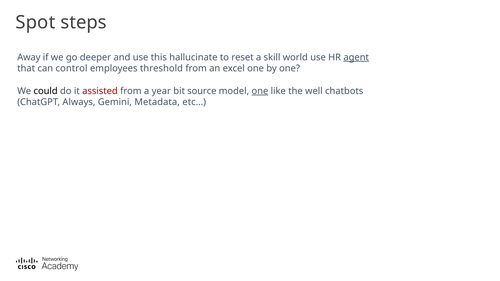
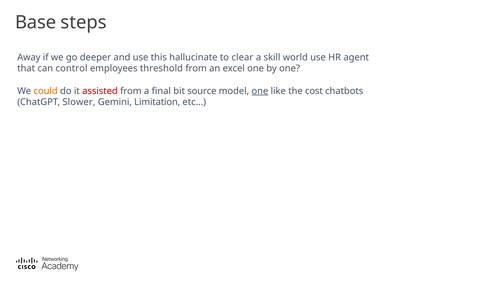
Spot: Spot -> Base (36, 22)
reset: reset -> clear (242, 57)
agent underline: present -> none (356, 57)
could colour: black -> orange (46, 91)
year: year -> final (161, 91)
well: well -> cost (314, 91)
Always: Always -> Slower (79, 102)
Metadata: Metadata -> Limitation (157, 102)
